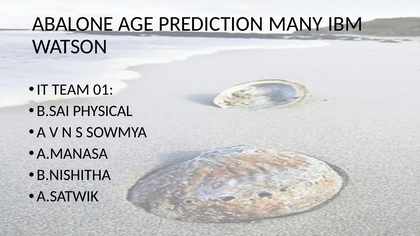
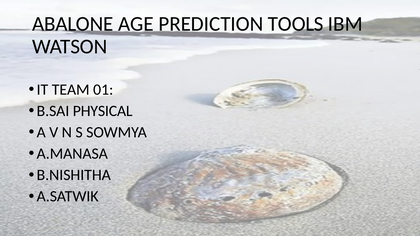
MANY: MANY -> TOOLS (296, 24)
